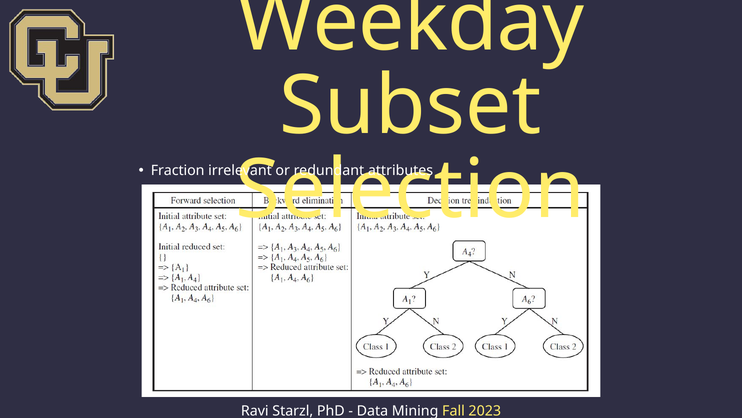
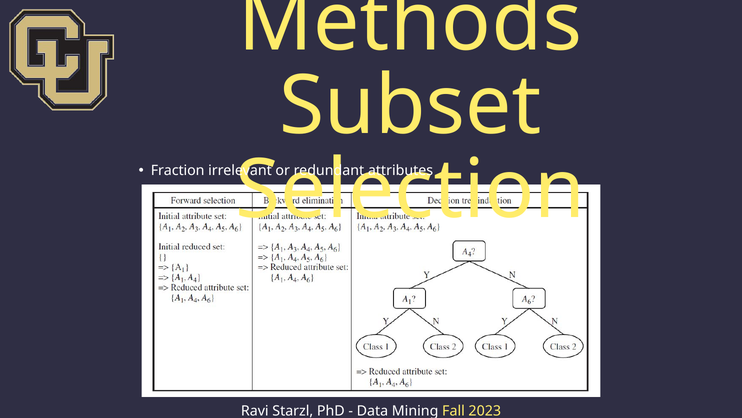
Weekday: Weekday -> Methods (410, 22)
